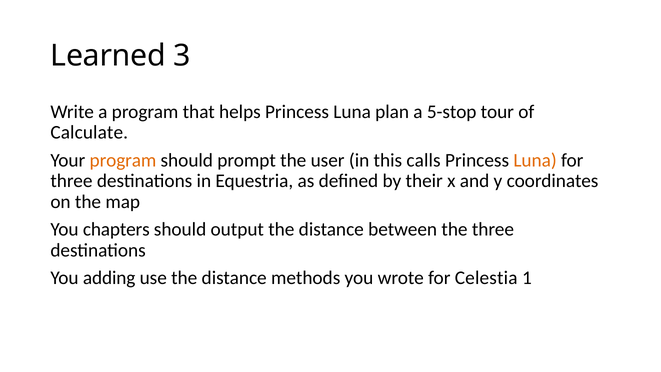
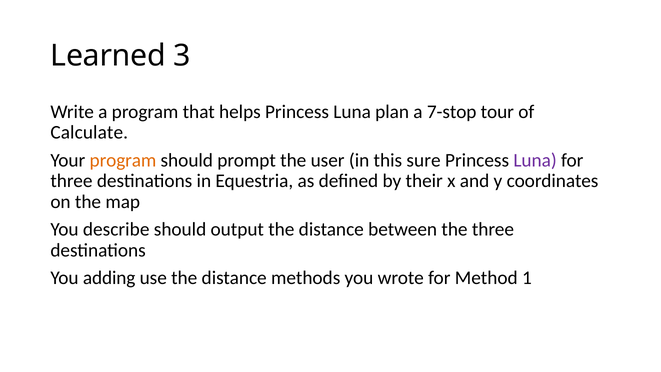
5-stop: 5-stop -> 7-stop (452, 112)
calls: calls -> sure (424, 160)
Luna colour: orange -> purple (535, 160)
chapters: chapters -> describe (116, 229)
Celestia: Celestia -> Method (486, 278)
